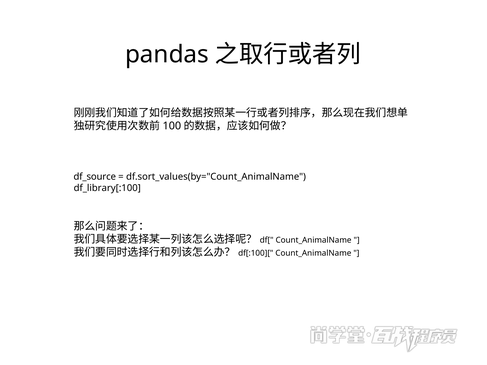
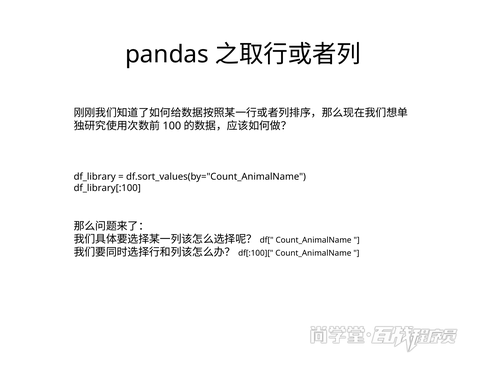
df_source: df_source -> df_library (95, 177)
